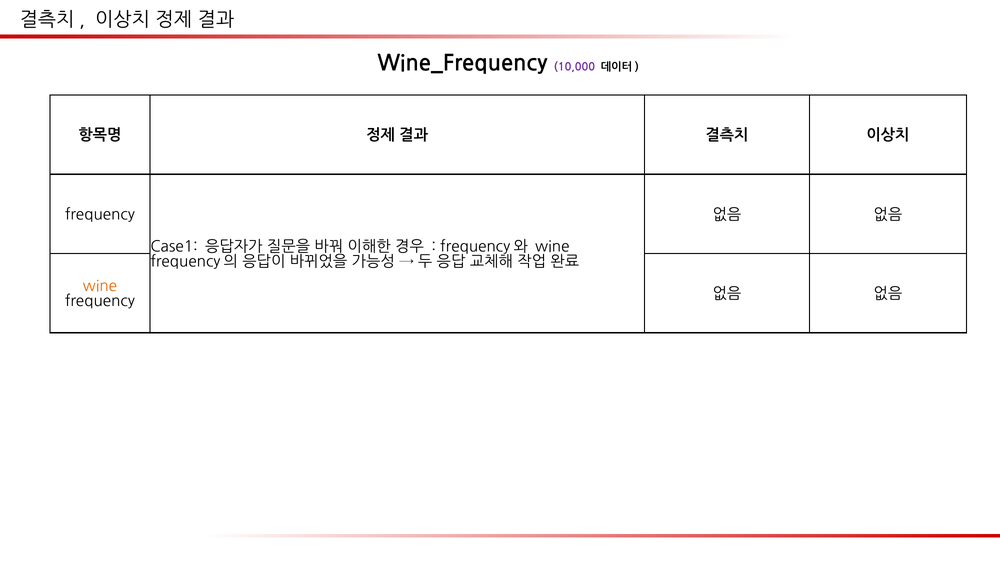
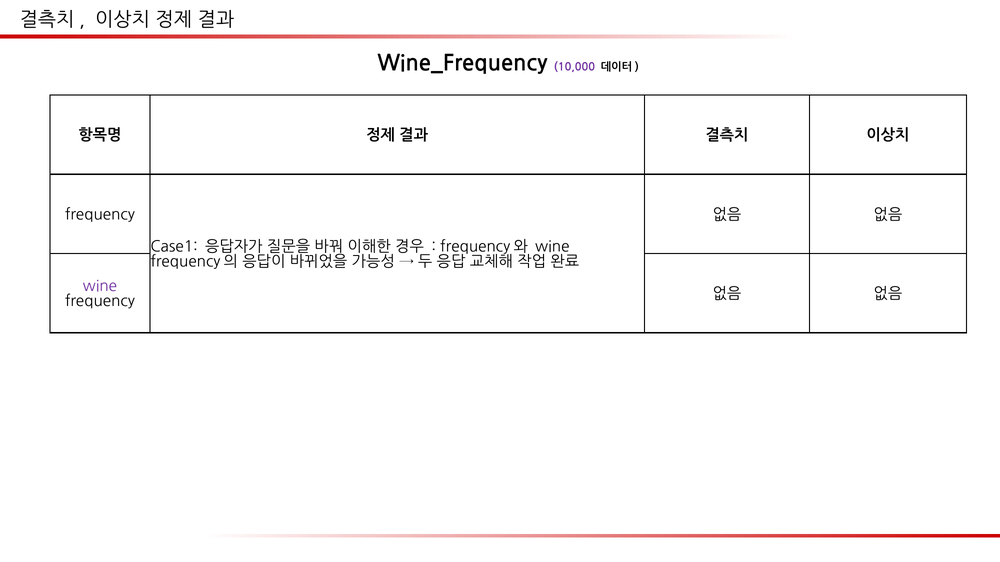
wine colour: orange -> purple (100, 286)
